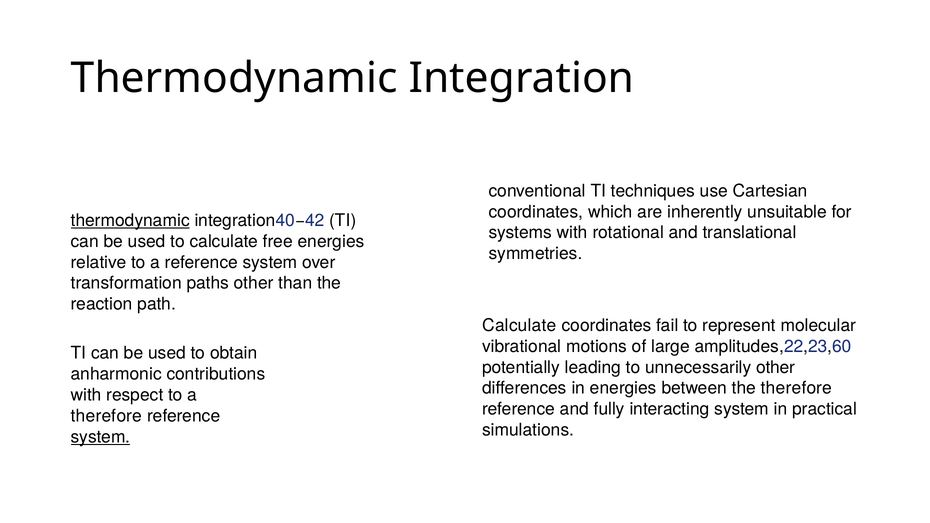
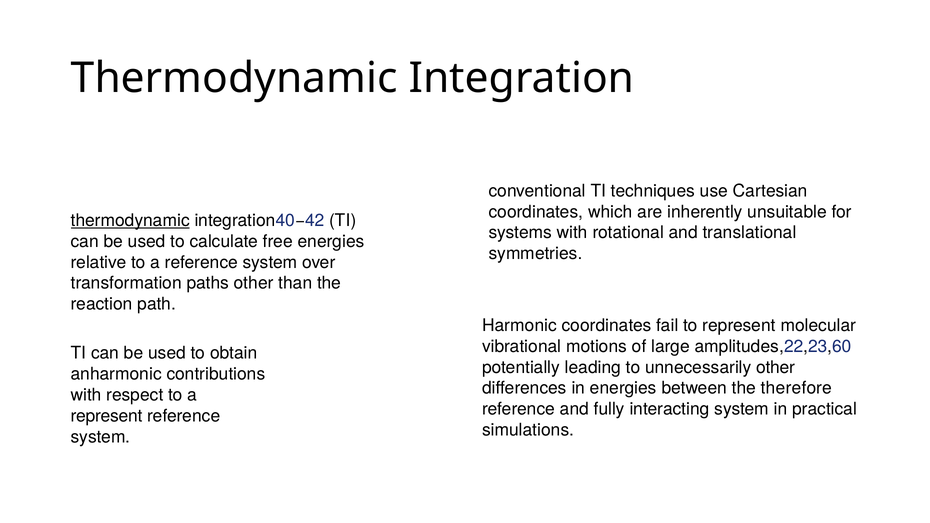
Calculate: Calculate -> Harmonic (519, 326)
therefore: therefore -> represent (107, 416)
system underline: present -> none (101, 437)
